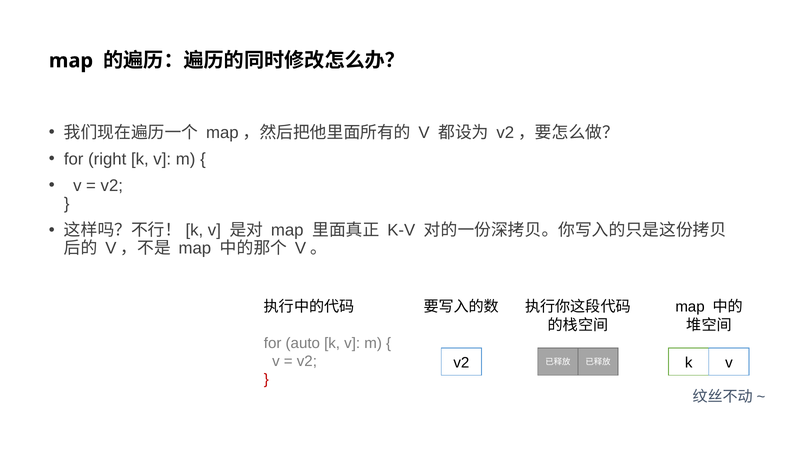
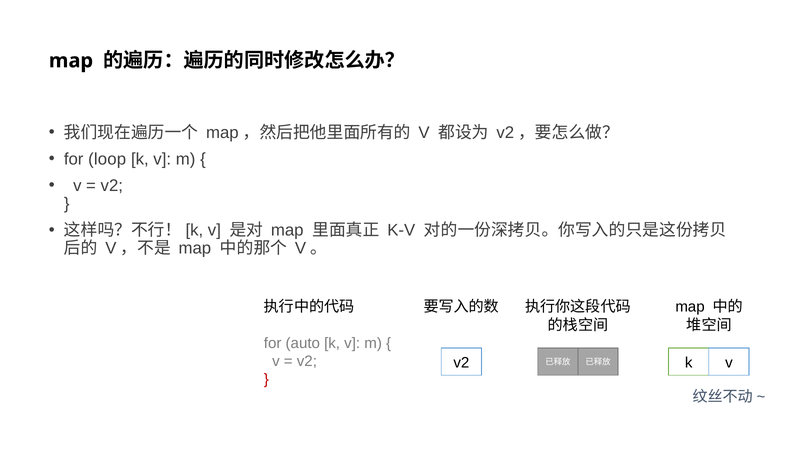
right: right -> loop (107, 159)
